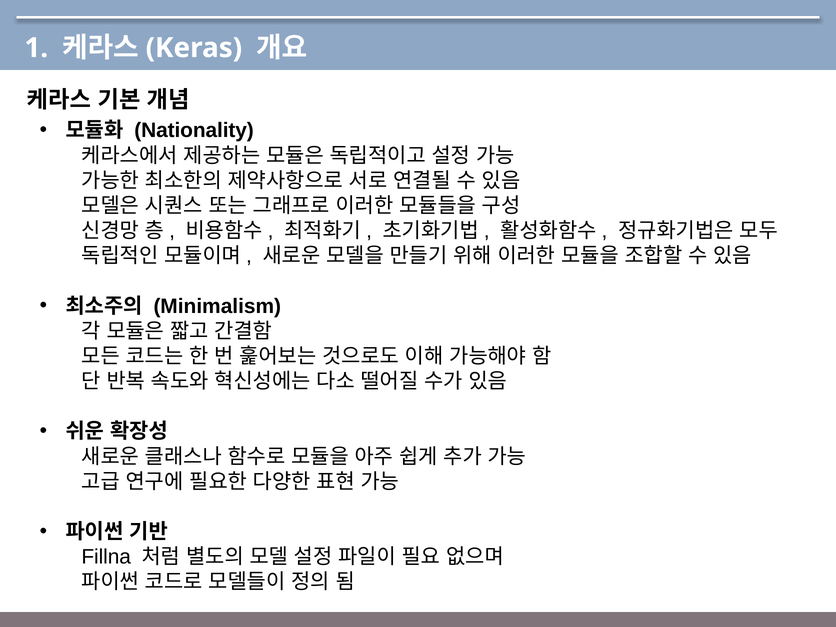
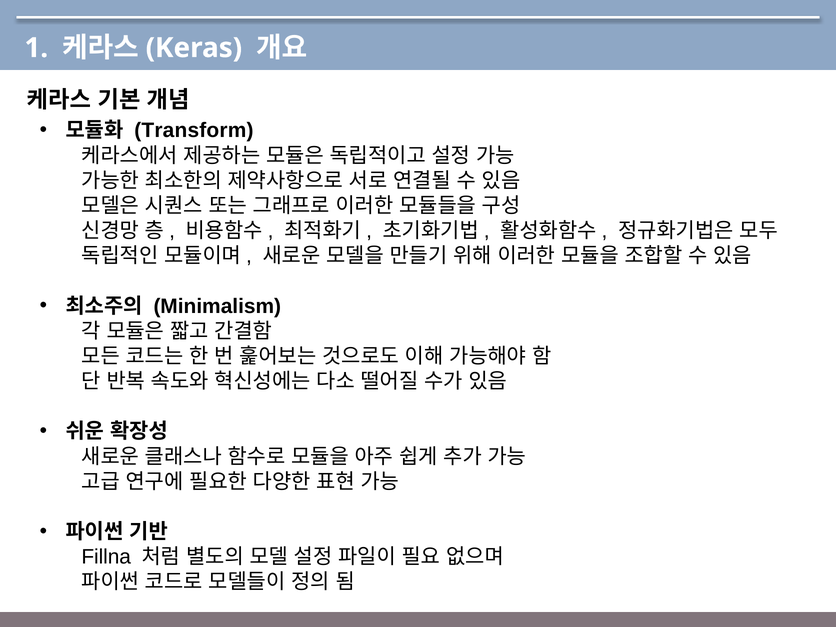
Nationality: Nationality -> Transform (194, 131)
